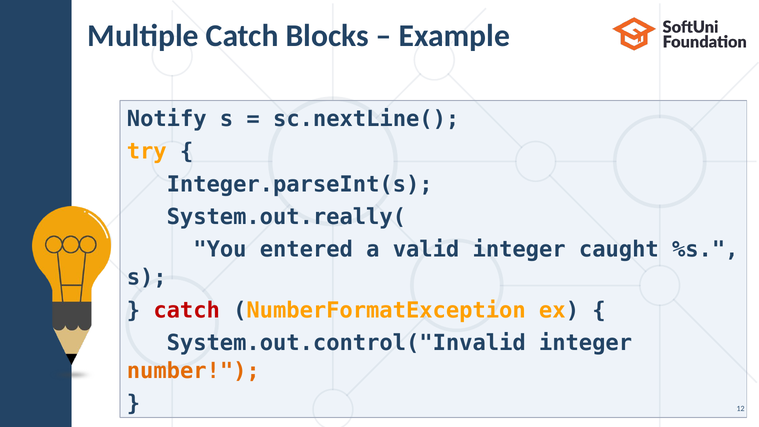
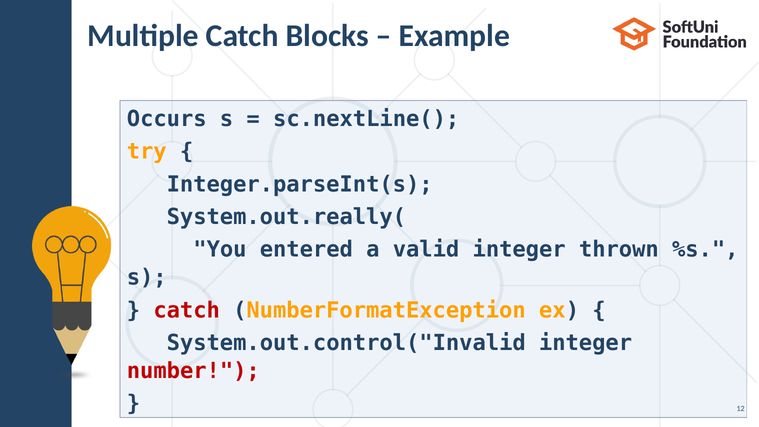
Notify: Notify -> Occurs (167, 119)
caught: caught -> thrown (619, 250)
number colour: orange -> red (193, 371)
